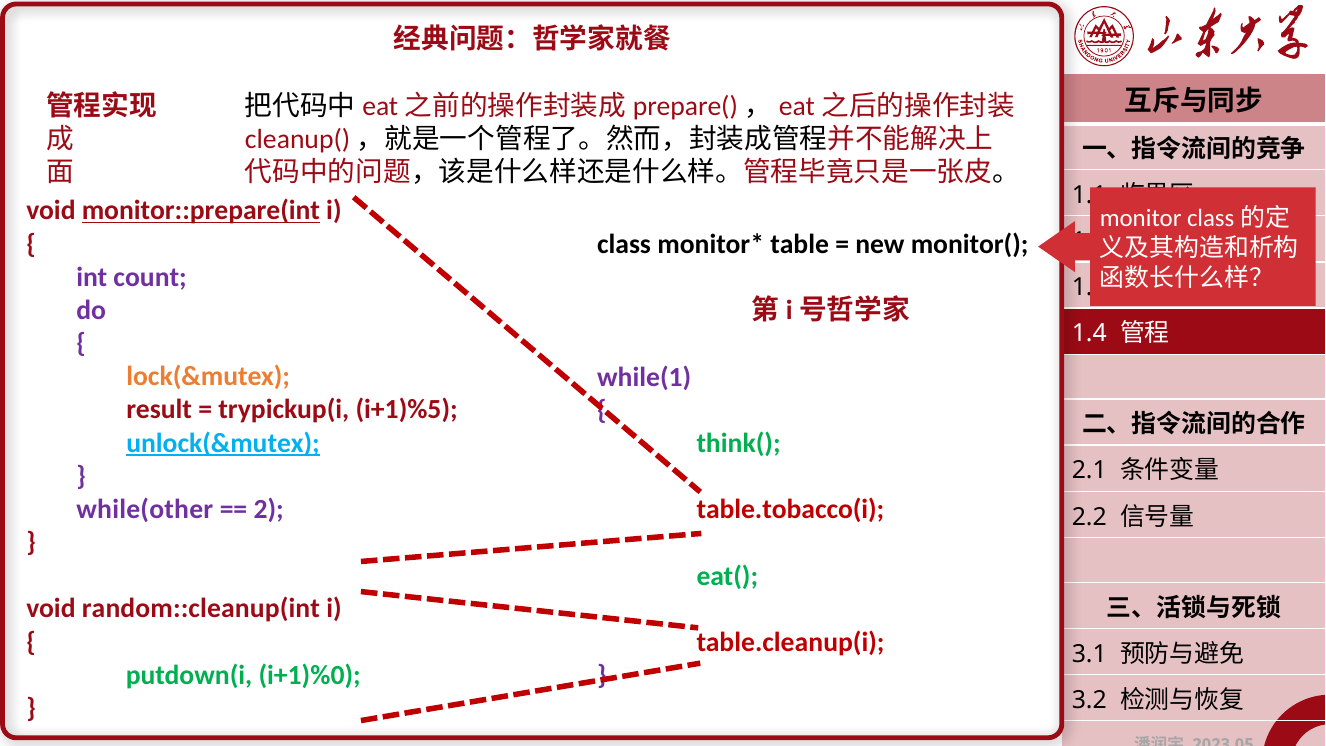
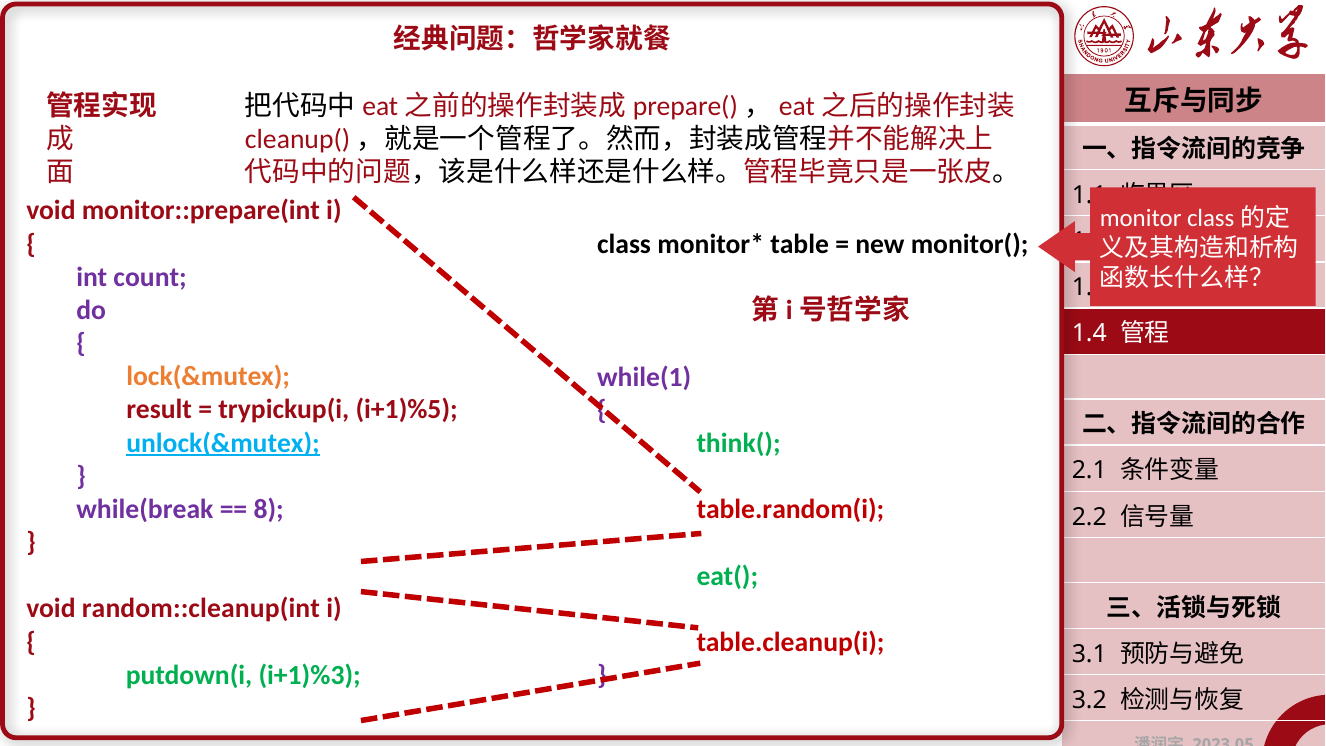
monitor::prepare(int underline: present -> none (201, 211)
while(other: while(other -> while(break (145, 509)
2: 2 -> 8 (269, 509)
table.tobacco(i: table.tobacco(i -> table.random(i (790, 509)
i+1)%0: i+1)%0 -> i+1)%3 (310, 675)
